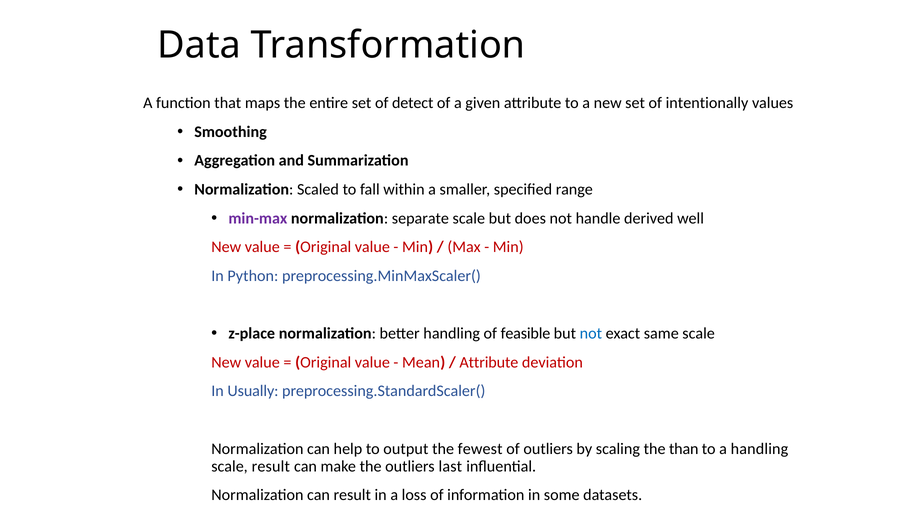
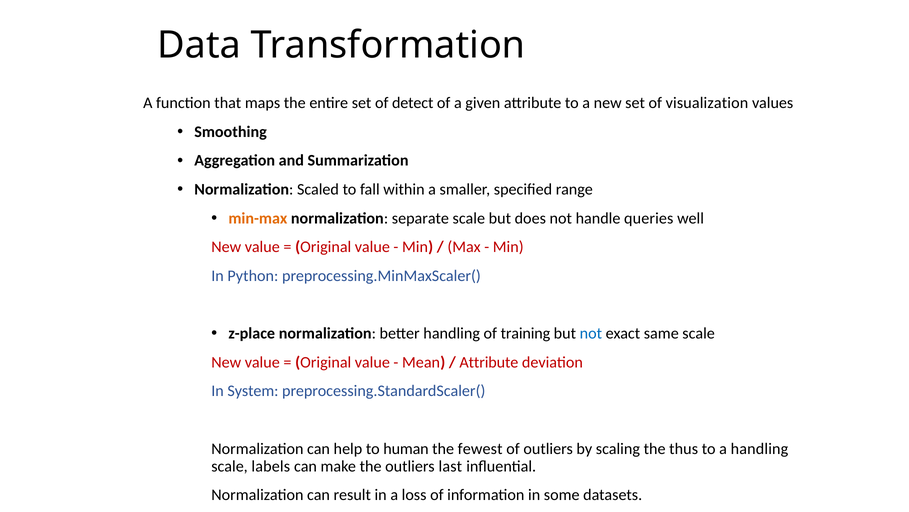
intentionally: intentionally -> visualization (707, 103)
min-max colour: purple -> orange (258, 218)
derived: derived -> queries (649, 218)
feasible: feasible -> training (525, 333)
Usually: Usually -> System (253, 391)
output: output -> human (406, 448)
than: than -> thus (684, 448)
scale result: result -> labels (271, 466)
